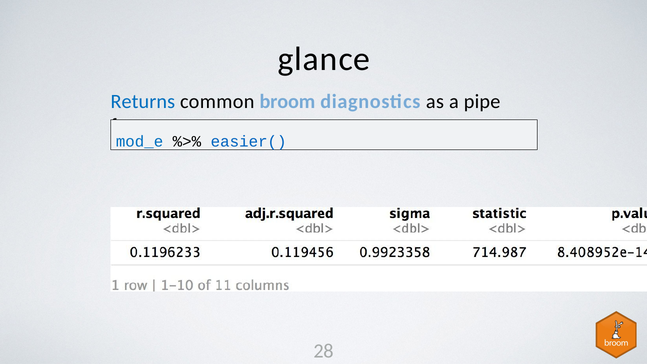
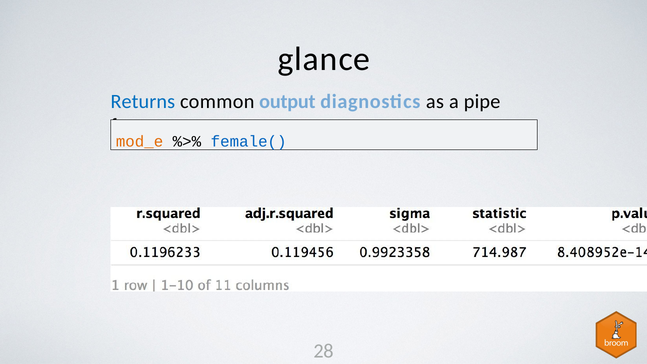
broom: broom -> output (287, 101)
mod_e colour: blue -> orange (140, 141)
easier(: easier( -> female( (249, 141)
